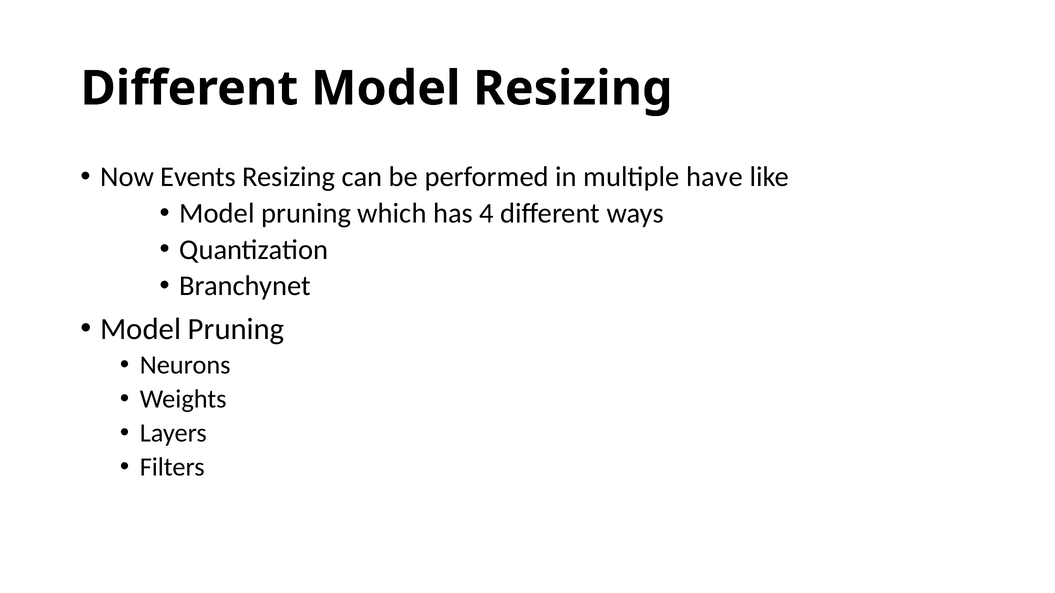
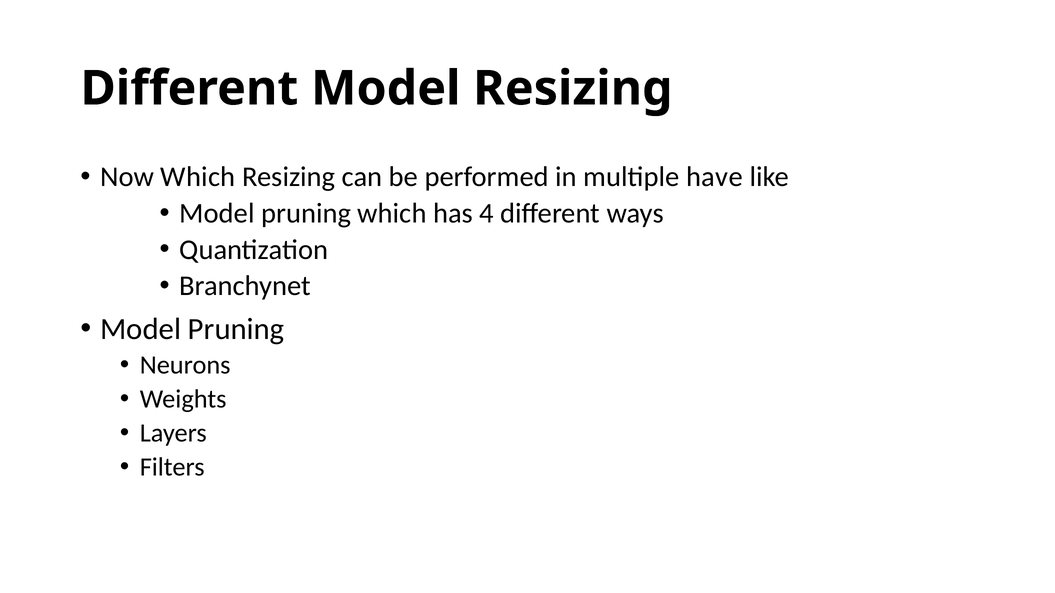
Now Events: Events -> Which (198, 177)
